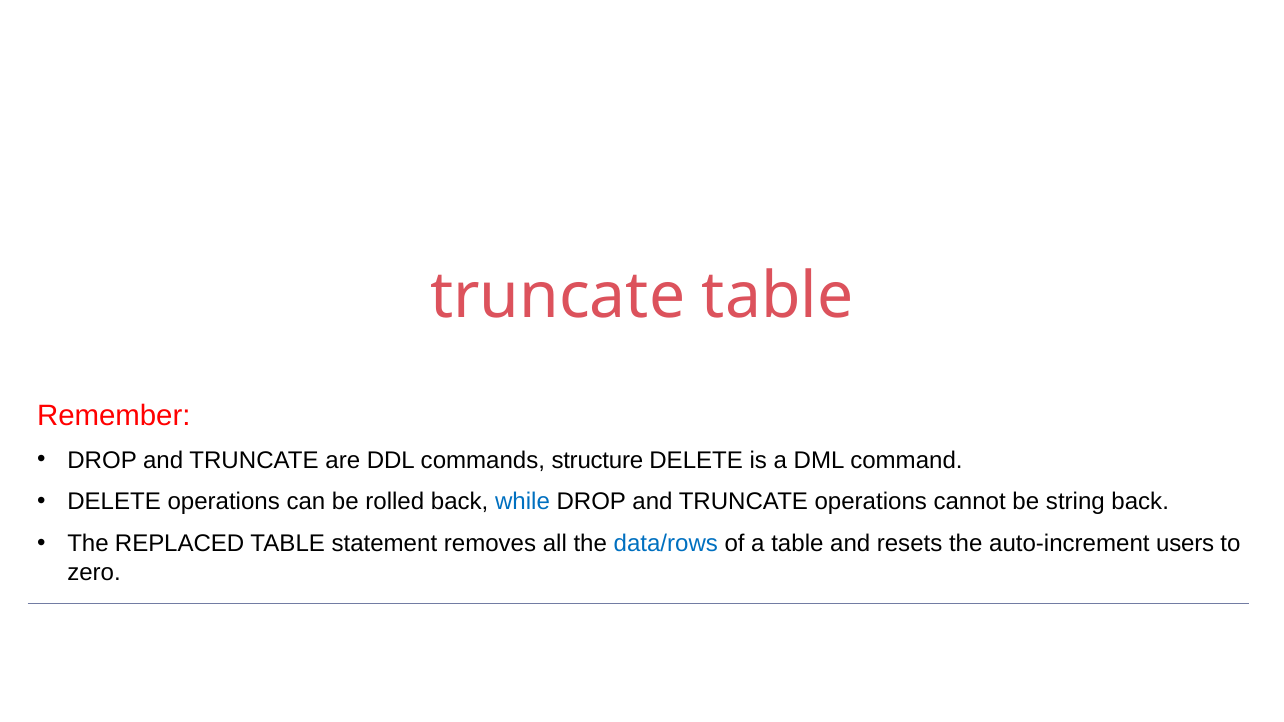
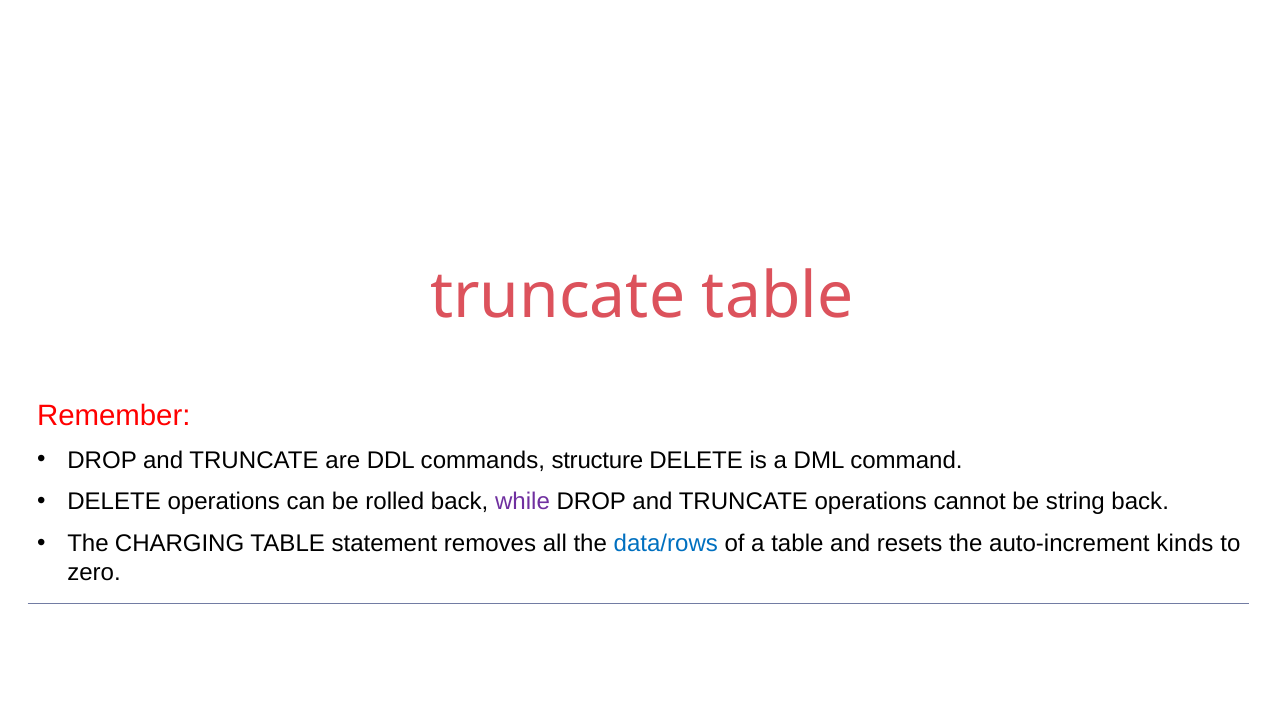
while colour: blue -> purple (523, 502)
REPLACED: REPLACED -> CHARGING (180, 544)
users: users -> kinds (1185, 544)
